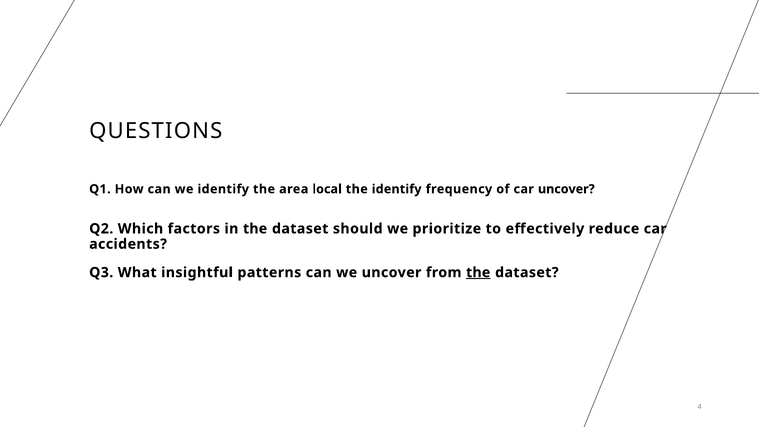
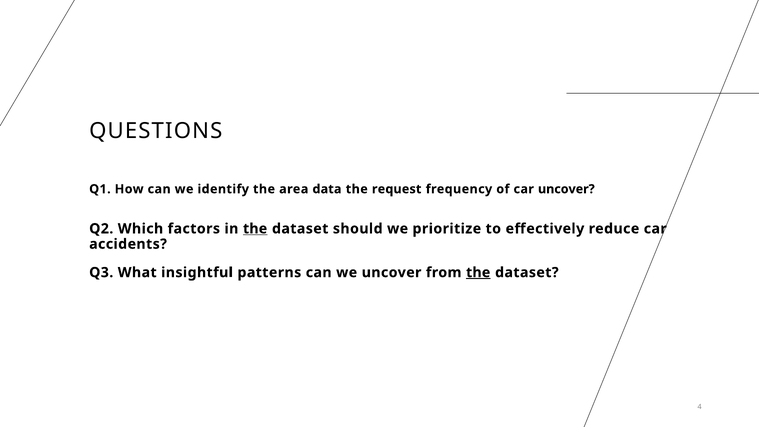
local: local -> data (327, 189)
the identify: identify -> request (397, 189)
the underline: none -> present (255, 229)
